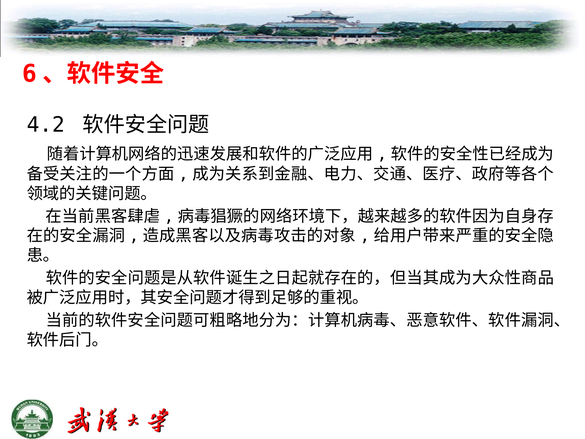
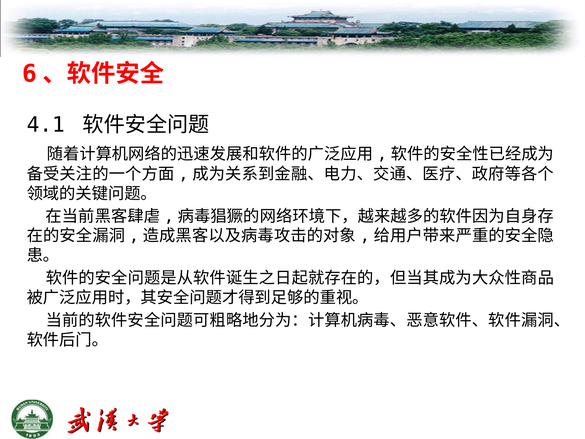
4.2: 4.2 -> 4.1 (46, 125)
